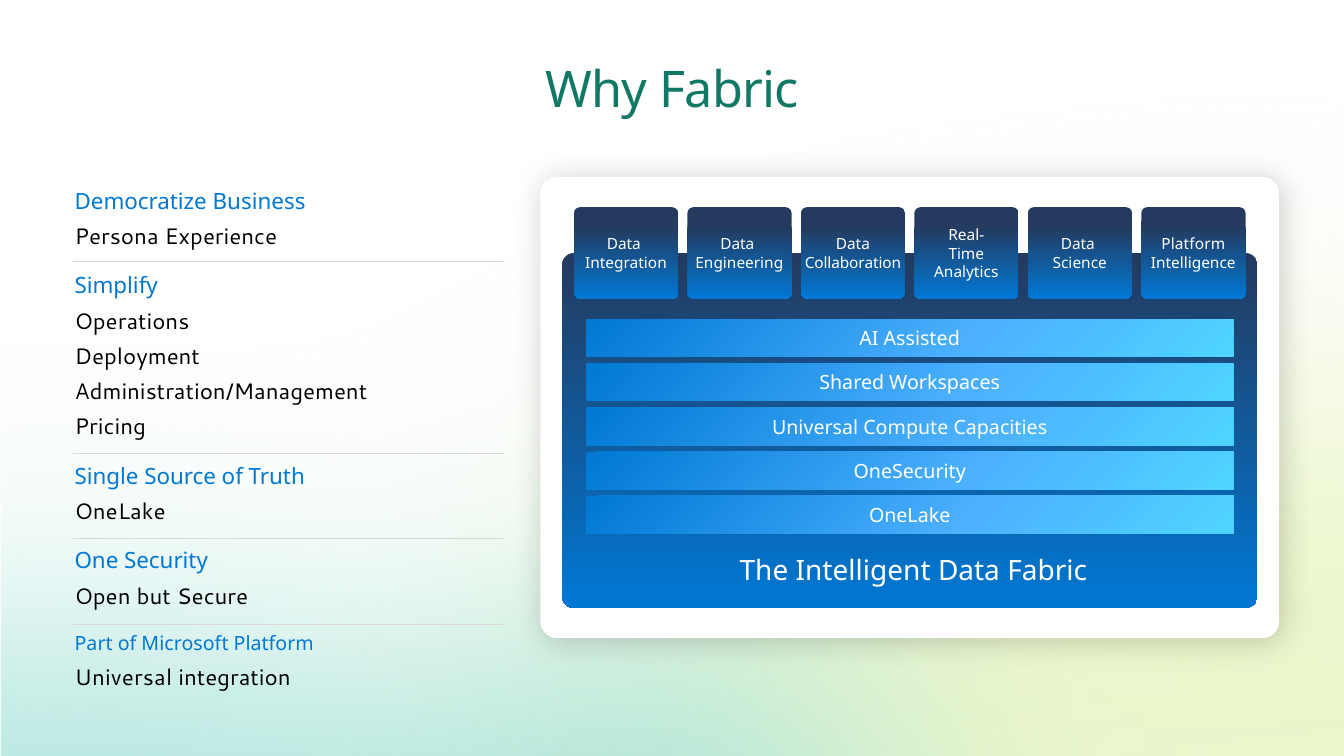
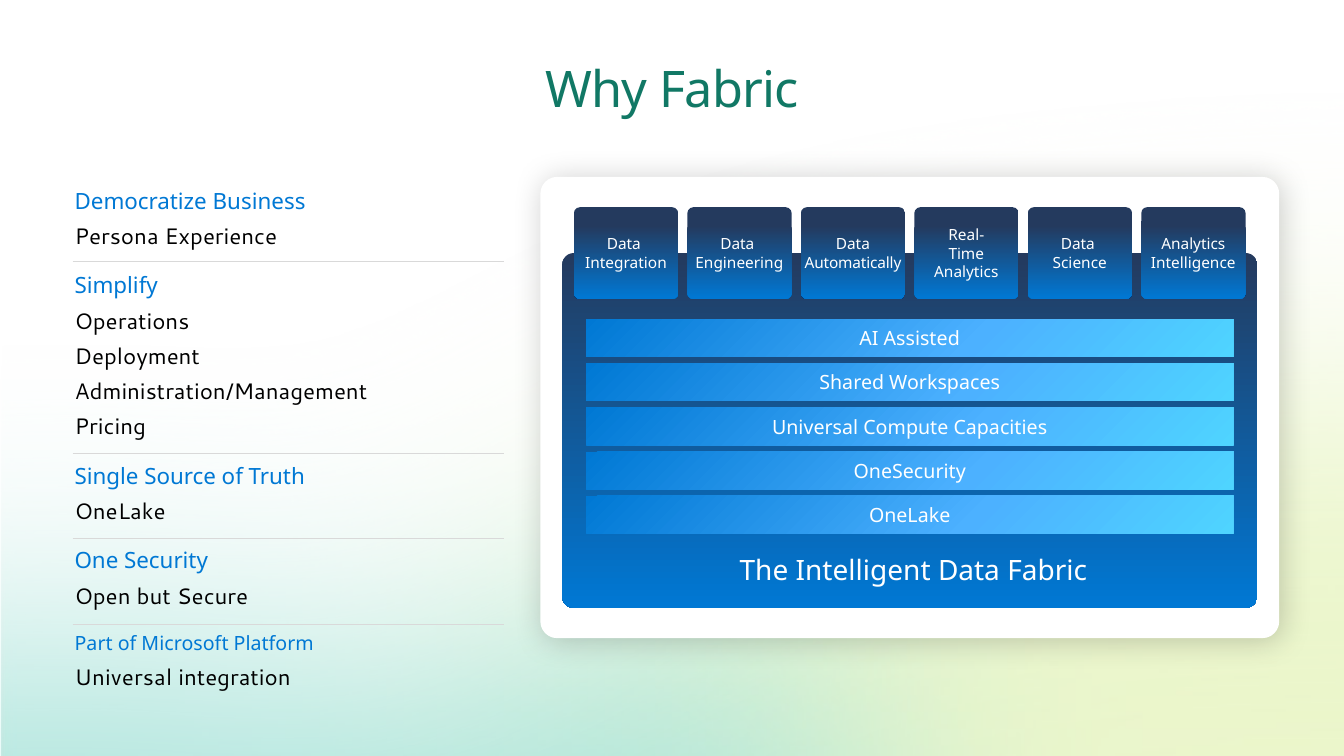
Platform: Platform -> Analytics (1193, 245)
Collaboration: Collaboration -> Automatically (853, 263)
